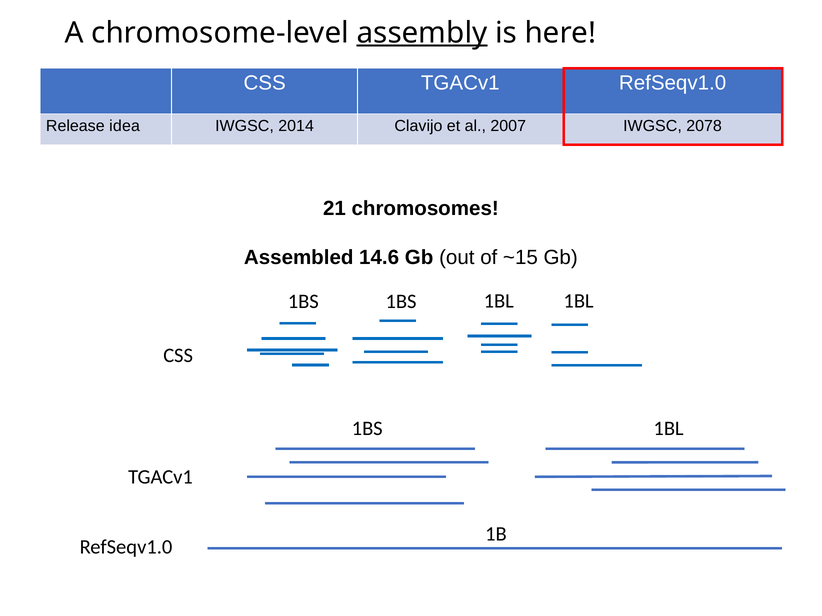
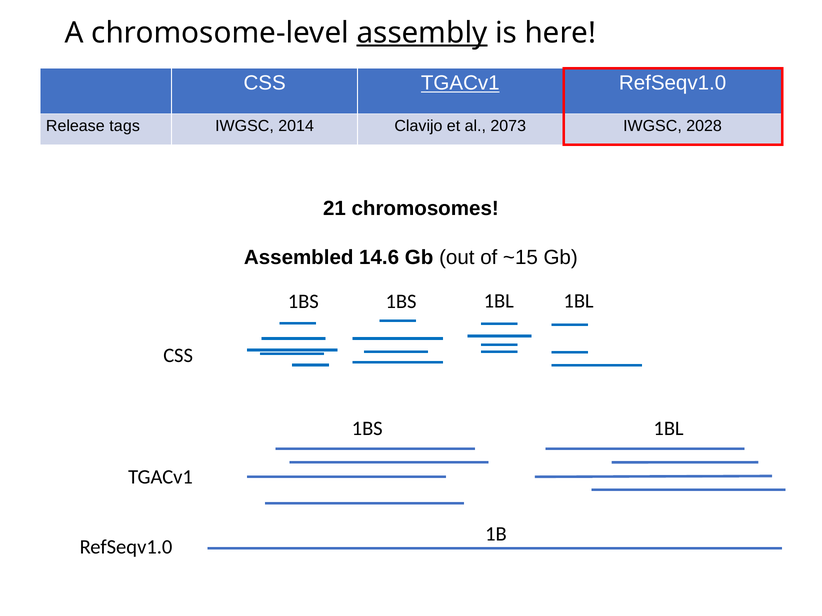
TGACv1 underline: none -> present (460, 83)
idea: idea -> tags (125, 126)
2007: 2007 -> 2073 (508, 126)
2078: 2078 -> 2028 (704, 126)
